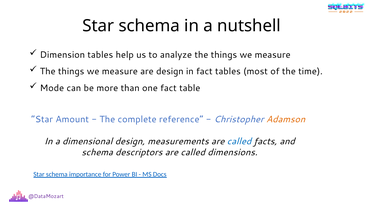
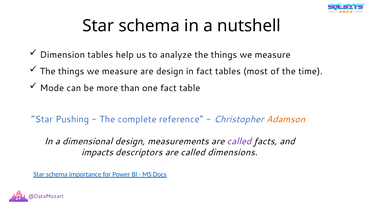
Amount: Amount -> Pushing (72, 119)
called colour: blue -> purple (239, 141)
schema: schema -> impacts (97, 152)
